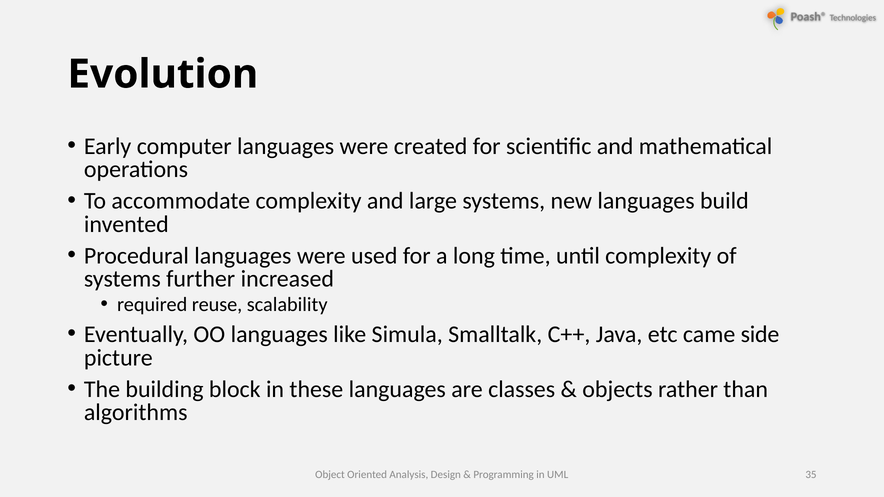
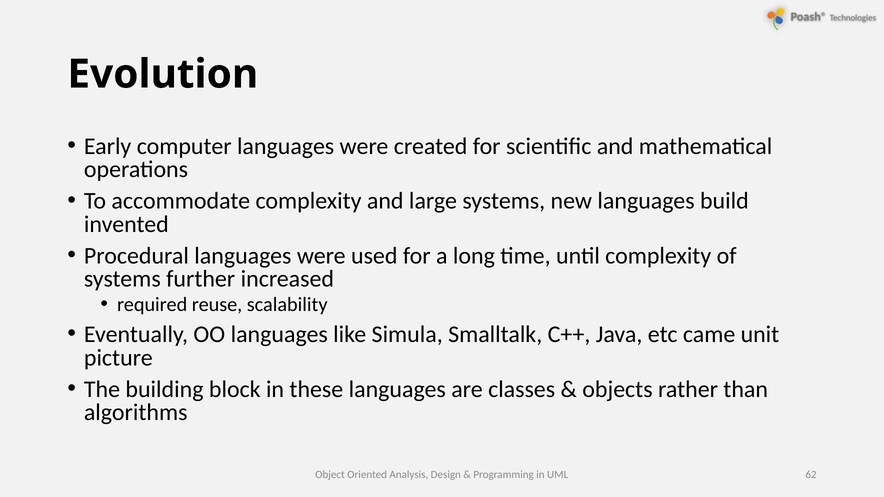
side: side -> unit (760, 335)
35: 35 -> 62 (811, 475)
